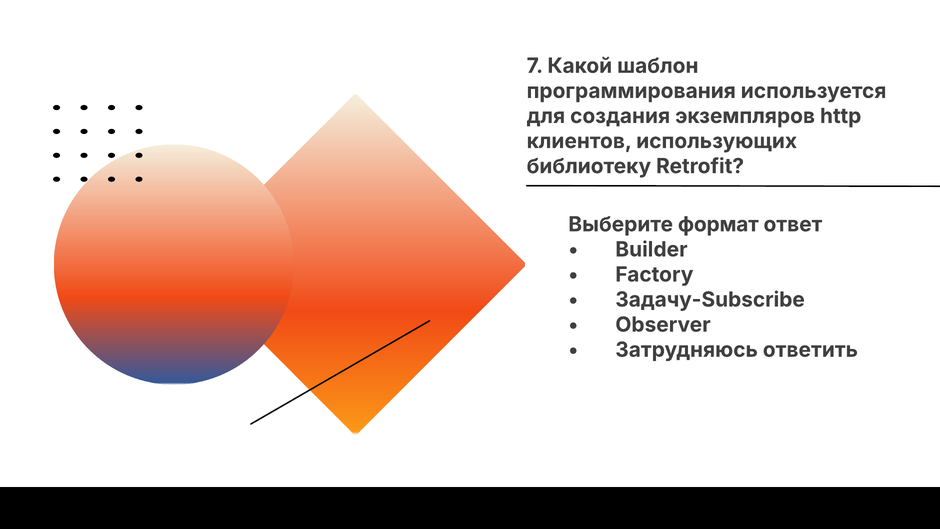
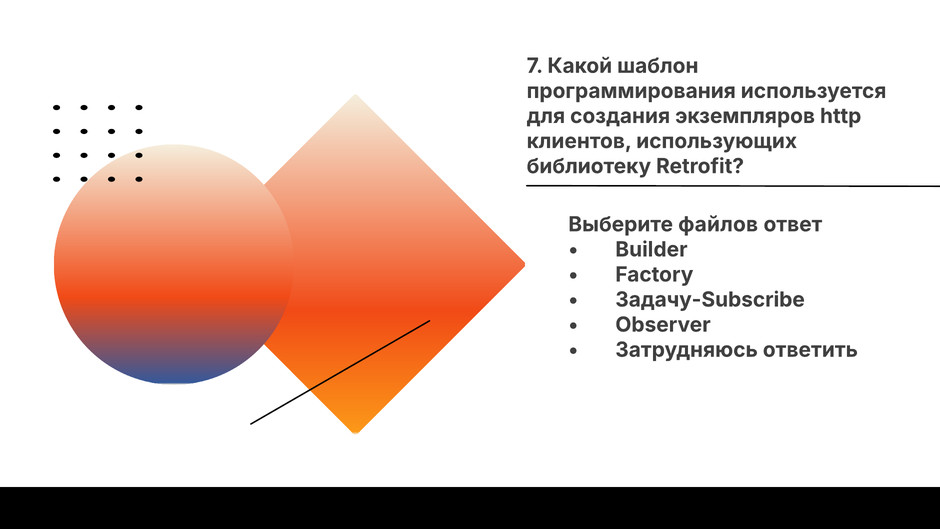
формат: формат -> файлов (718, 224)
